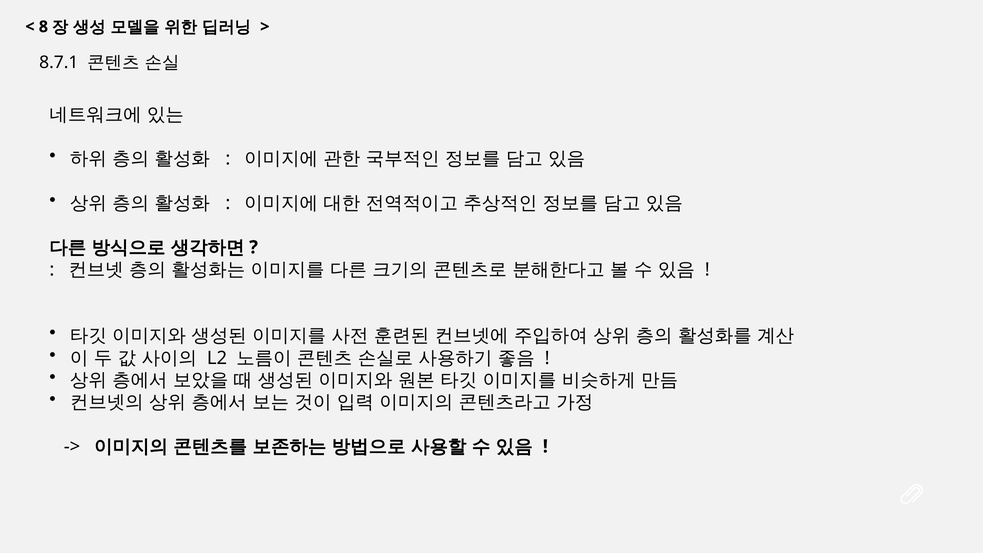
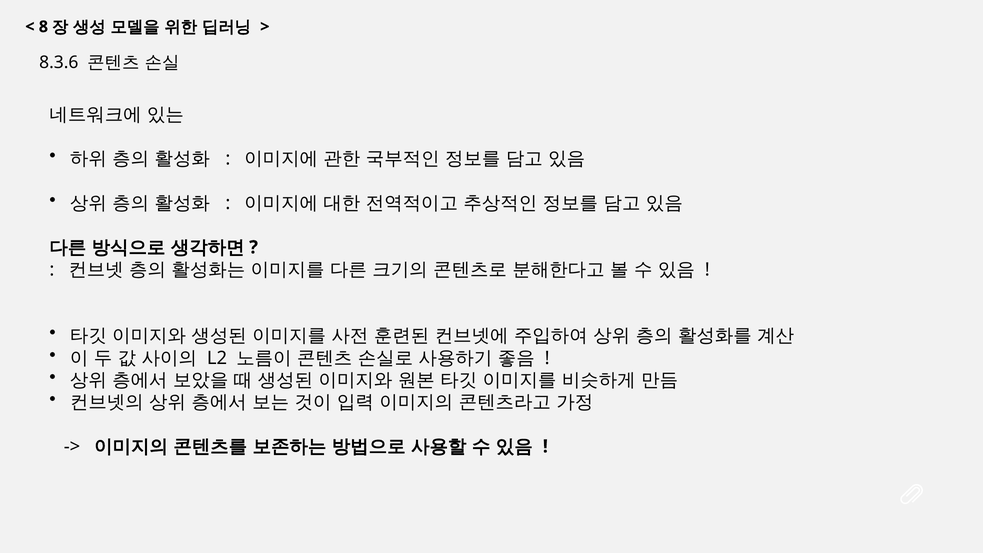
8.7.1: 8.7.1 -> 8.3.6 (59, 62)
